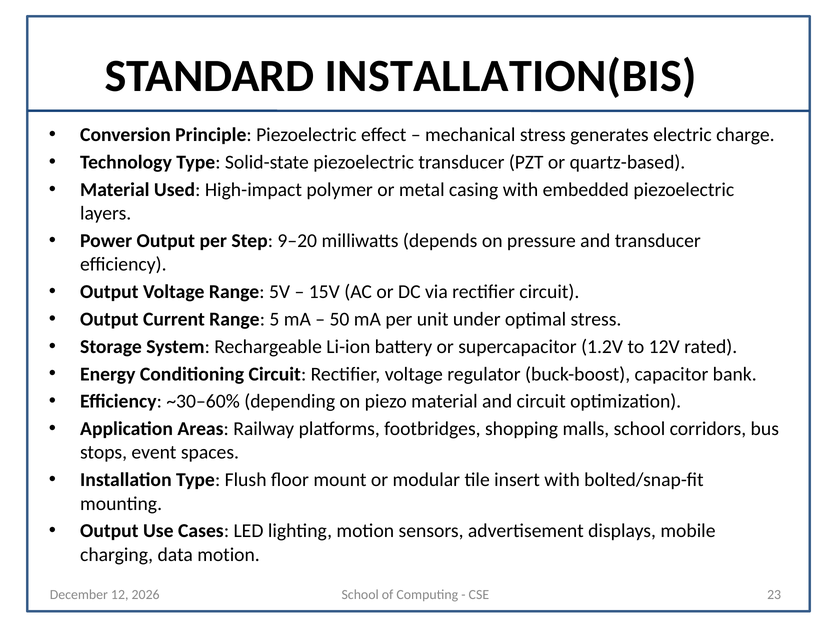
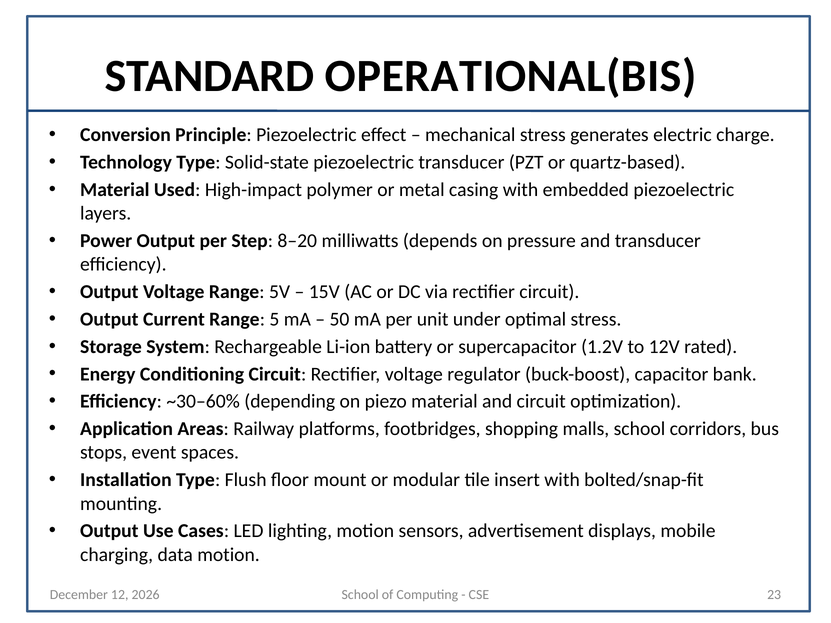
INSTALLATION(BIS: INSTALLATION(BIS -> OPERATIONAL(BIS (511, 76)
9–20: 9–20 -> 8–20 (297, 241)
